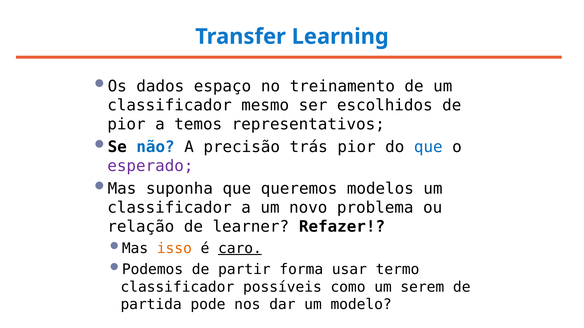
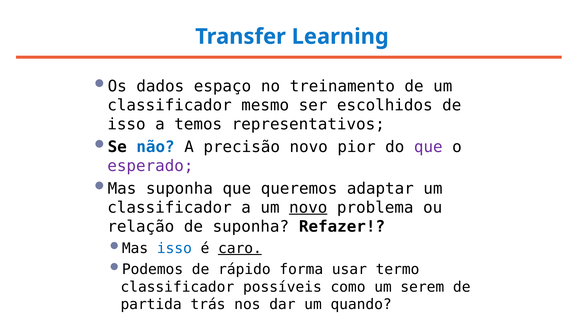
pior: pior -> isso (126, 124)
precisão trás: trás -> novo (309, 147)
que colour: blue -> purple (428, 147)
modelos: modelos -> adaptar (380, 189)
novo underline: none -> present (308, 208)
de learner: learner -> suponha (251, 227)
isso colour: orange -> blue (174, 249)
partir: partir -> rápido (244, 270)
pode: pode -> trás (208, 305)
modelo: modelo -> quando (361, 305)
